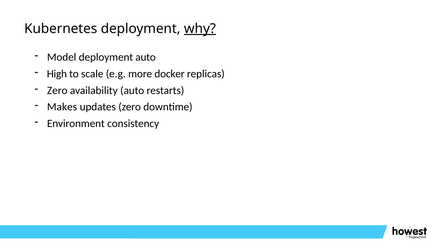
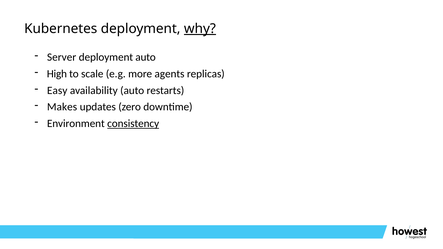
Model: Model -> Server (62, 57)
docker: docker -> agents (170, 74)
Zero: Zero -> Easy (57, 90)
consistency underline: none -> present (133, 124)
